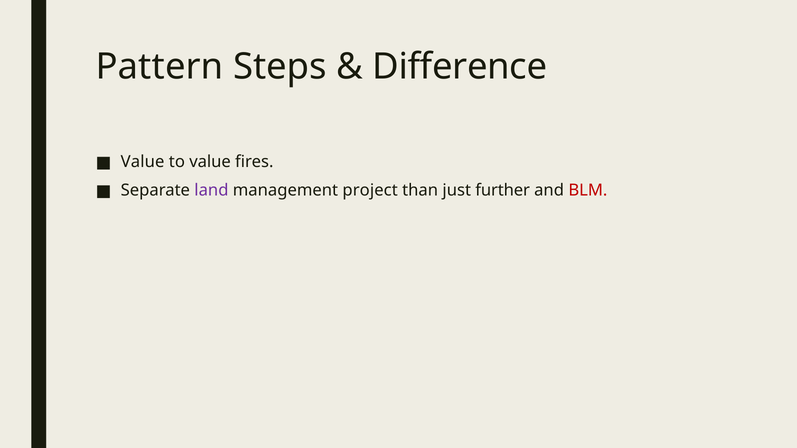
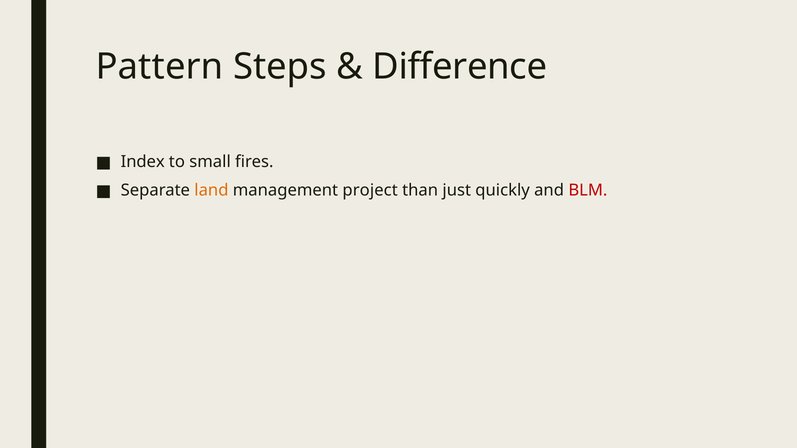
Value: Value -> Index (143, 162)
to value: value -> small (210, 162)
land colour: purple -> orange (211, 191)
further: further -> quickly (503, 191)
